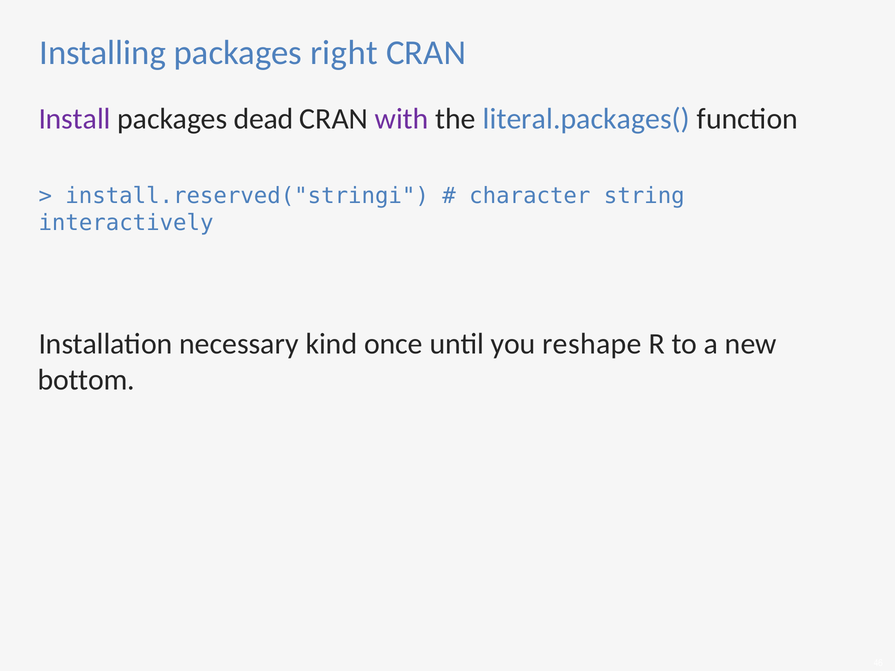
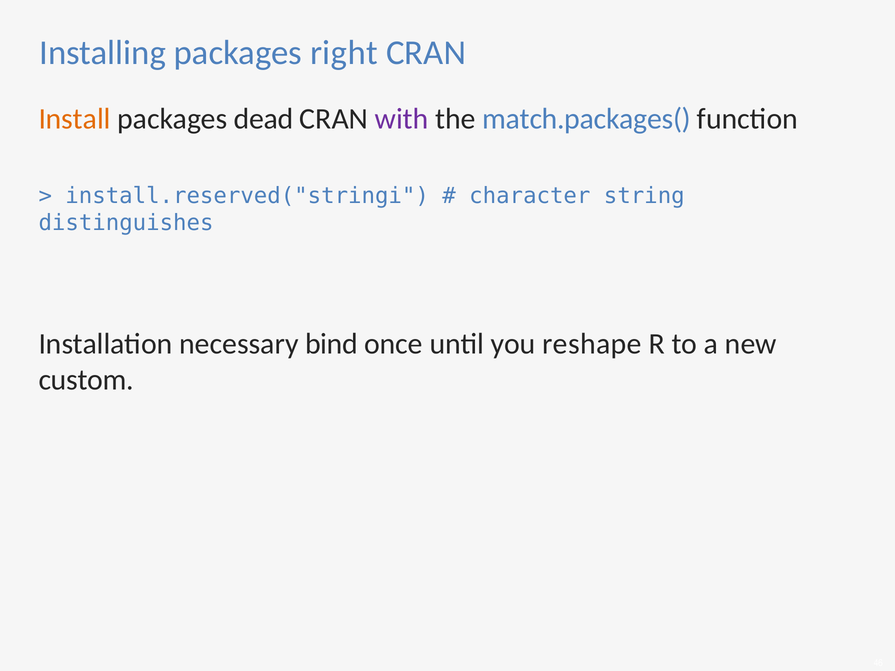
Install colour: purple -> orange (75, 119)
literal.packages(: literal.packages( -> match.packages( (587, 119)
interactively: interactively -> distinguishes (126, 223)
kind: kind -> bind (332, 344)
bottom: bottom -> custom (86, 380)
